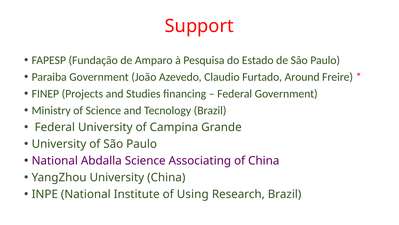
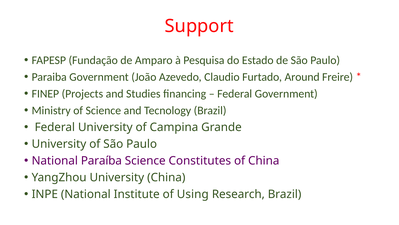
Abdalla: Abdalla -> Paraíba (101, 160)
Associating: Associating -> Constitutes (200, 160)
